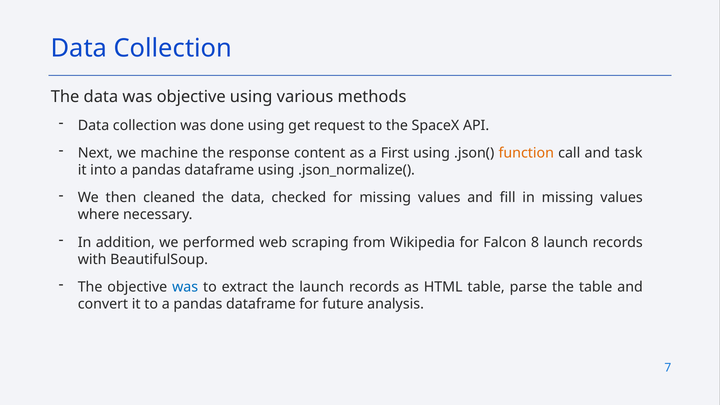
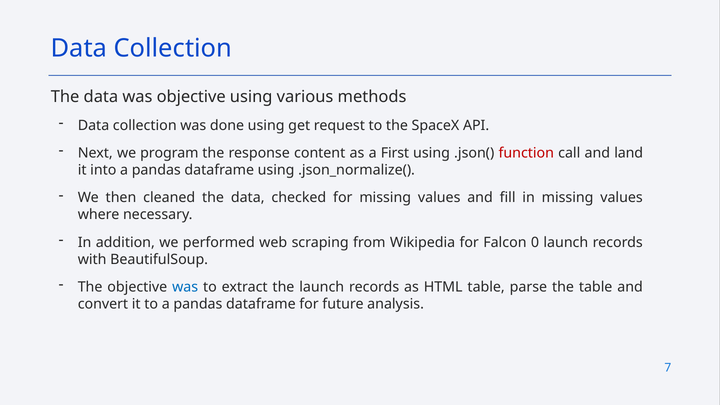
machine: machine -> program (169, 153)
function colour: orange -> red (526, 153)
task: task -> land (629, 153)
8: 8 -> 0 (535, 242)
